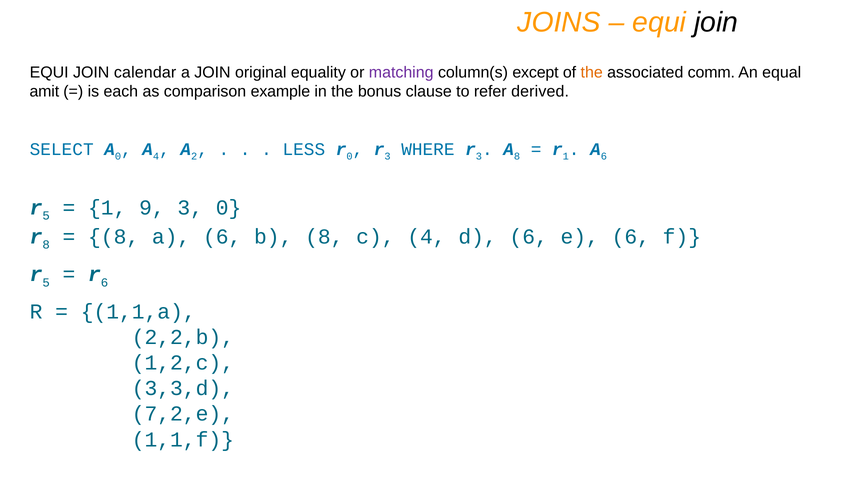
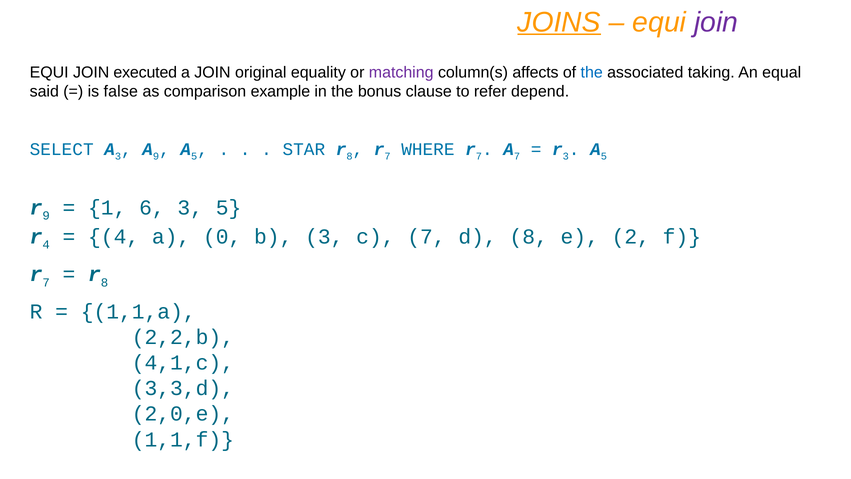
JOINS underline: none -> present (559, 22)
join colour: black -> purple (716, 22)
calendar: calendar -> executed (145, 72)
except: except -> affects (535, 72)
the colour: orange -> blue (592, 72)
comm: comm -> taking (711, 72)
amit: amit -> said (44, 91)
each: each -> false (121, 91)
derived: derived -> depend (540, 91)
A 0: 0 -> 3 (118, 156)
A 4: 4 -> 9 (156, 156)
2: 2 -> 5 (194, 156)
LESS: LESS -> STAR (304, 149)
0: 0 -> 8 (349, 156)
3: 3 -> 7 (388, 156)
WHERE r 3: 3 -> 7 (479, 156)
A 8: 8 -> 7 (517, 156)
r 1: 1 -> 3 (566, 156)
6: 6 -> 5 (604, 156)
5: 5 -> 9 (46, 216)
9: 9 -> 6 (152, 207)
3 0: 0 -> 5 (229, 207)
r 8: 8 -> 4 (46, 245)
8: 8 -> 4 (114, 236)
6: 6 -> 0 (222, 236)
b 8: 8 -> 3 (324, 236)
c 4: 4 -> 7 (426, 236)
d 6: 6 -> 8 (529, 236)
e 6: 6 -> 2 (631, 236)
5: 5 -> 7 (46, 282)
6: 6 -> 8 (105, 282)
1,2,c: 1,2,c -> 4,1,c (183, 363)
7,2,e: 7,2,e -> 2,0,e (183, 414)
